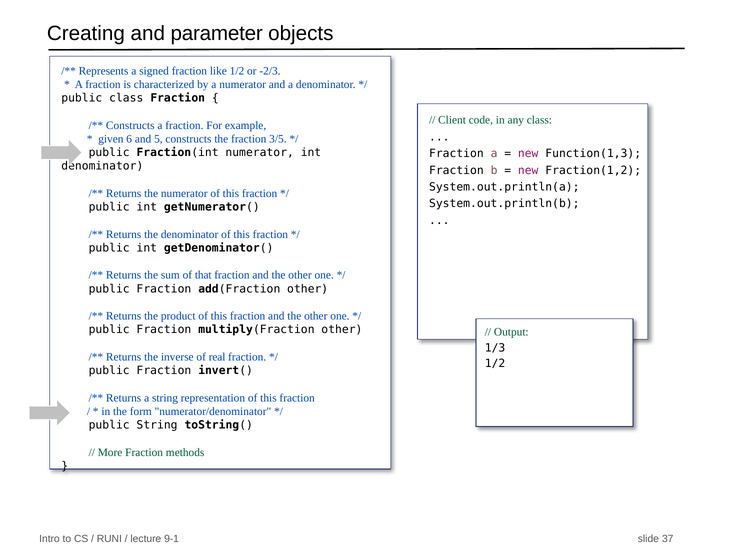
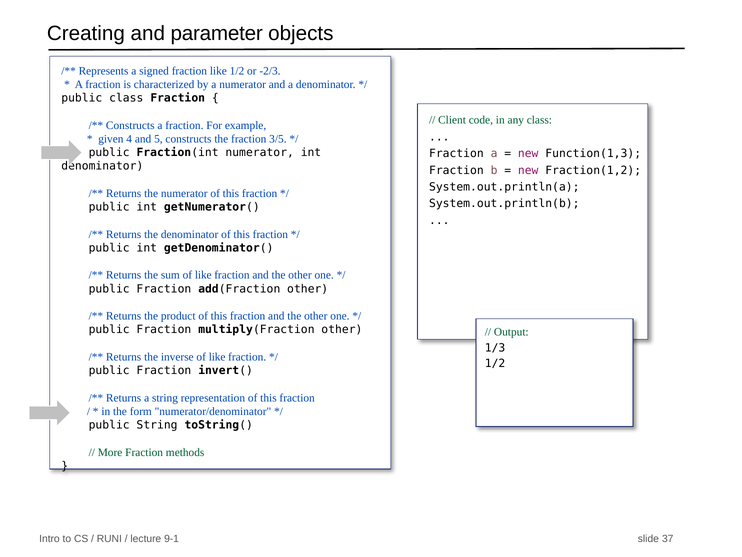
6: 6 -> 4 (129, 139)
sum of that: that -> like (203, 275)
inverse of real: real -> like (217, 357)
